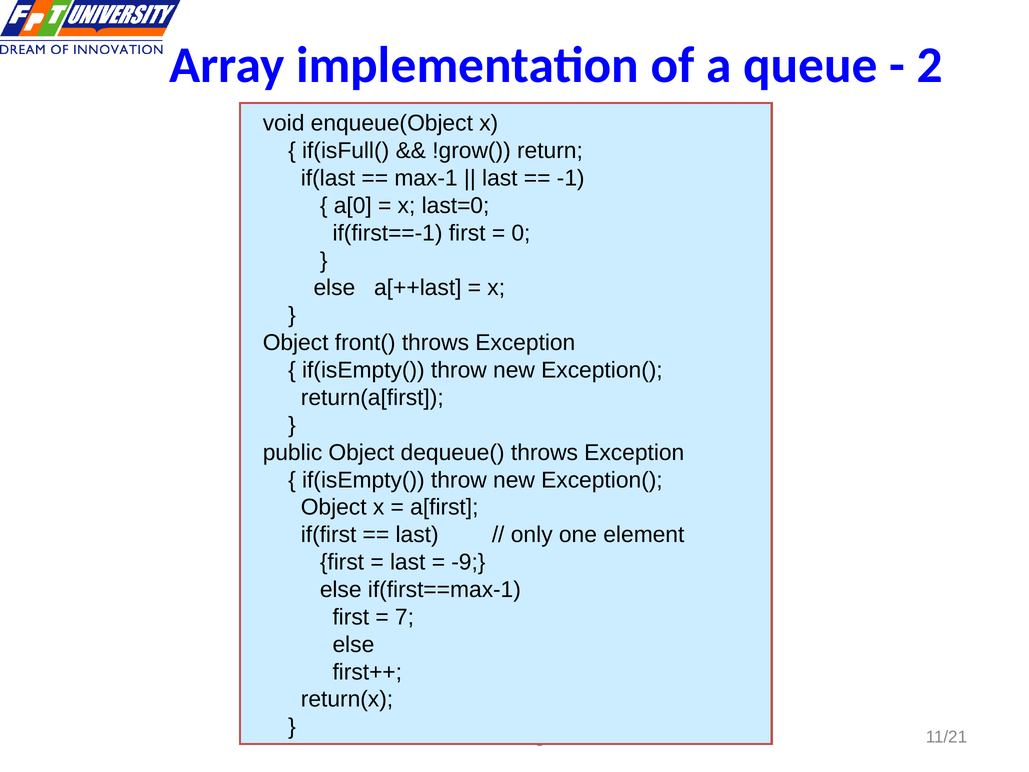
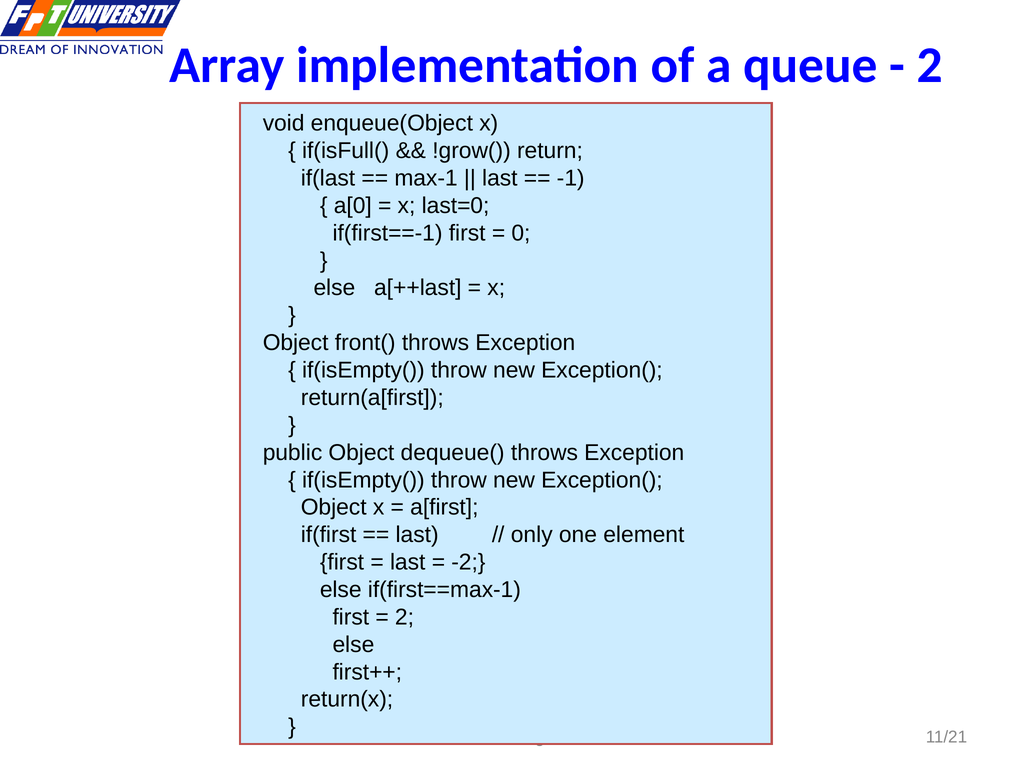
-9: -9 -> -2 (468, 562)
7: 7 -> 2 (404, 617)
